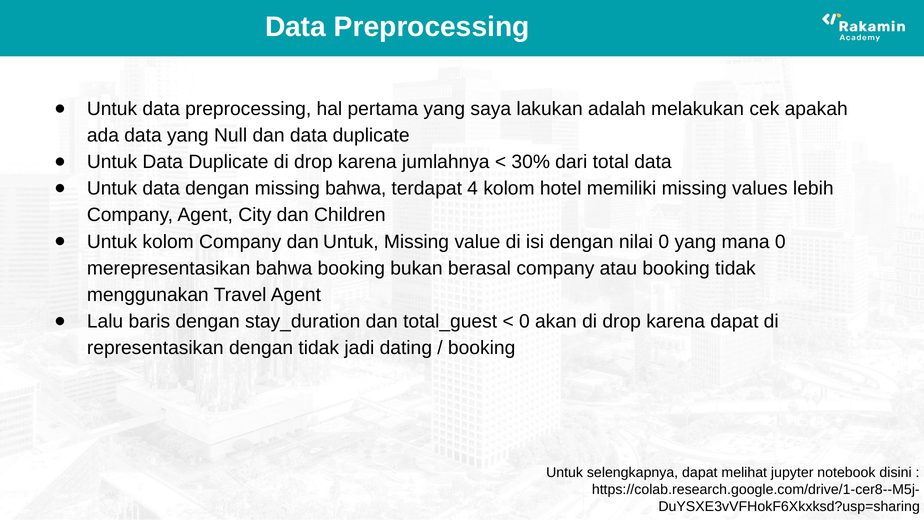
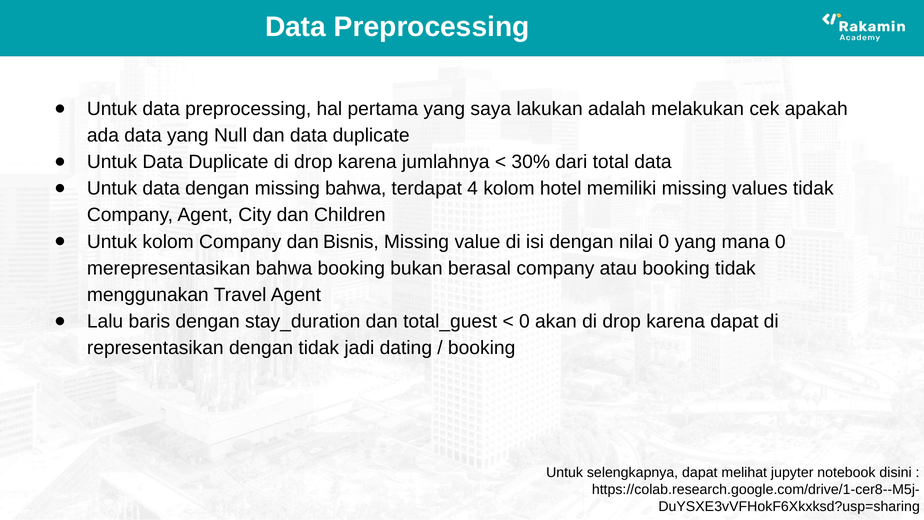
values lebih: lebih -> tidak (813, 188)
dan Untuk: Untuk -> Bisnis (351, 242)
